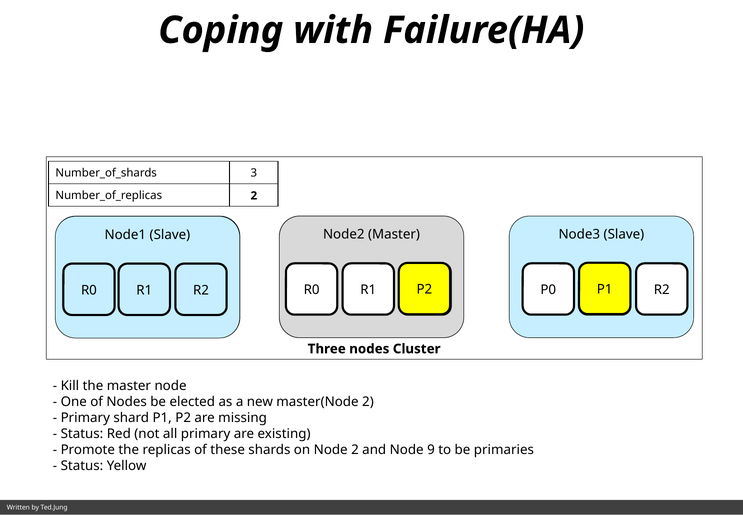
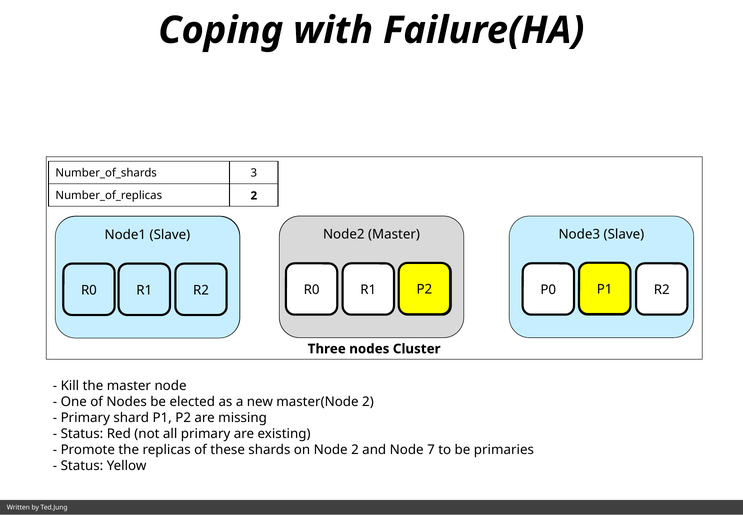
9: 9 -> 7 (431, 449)
